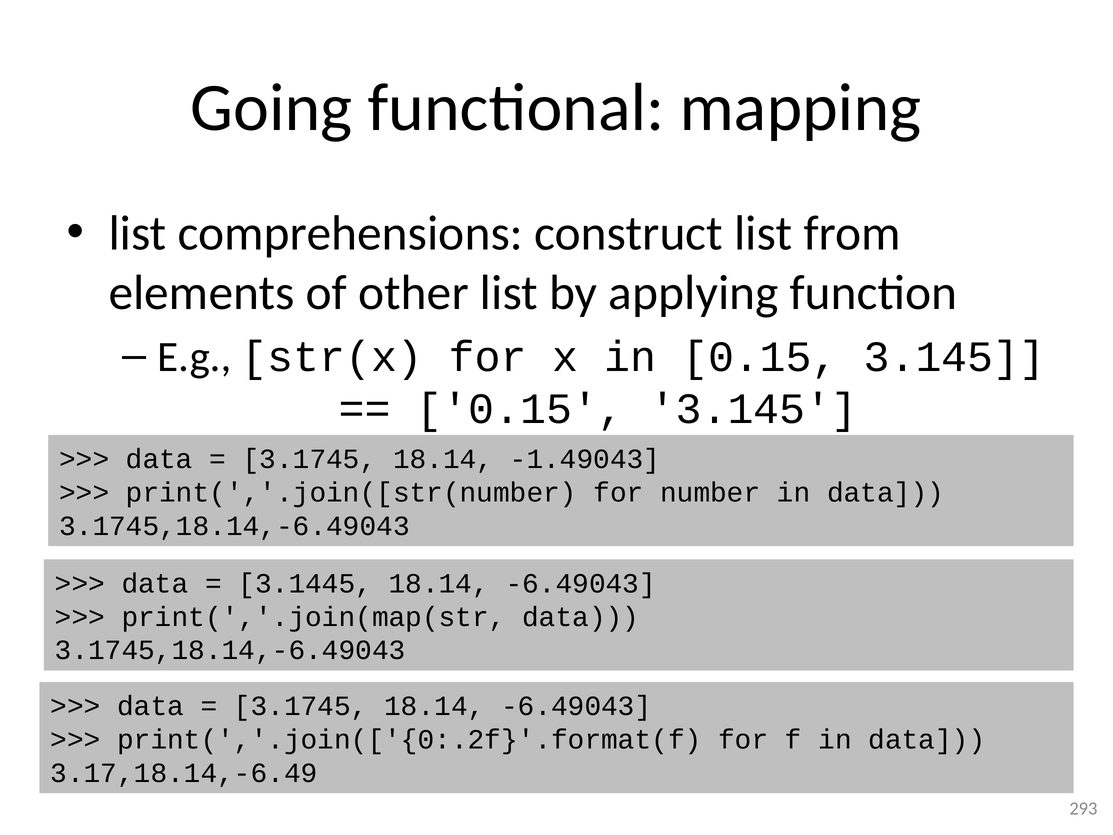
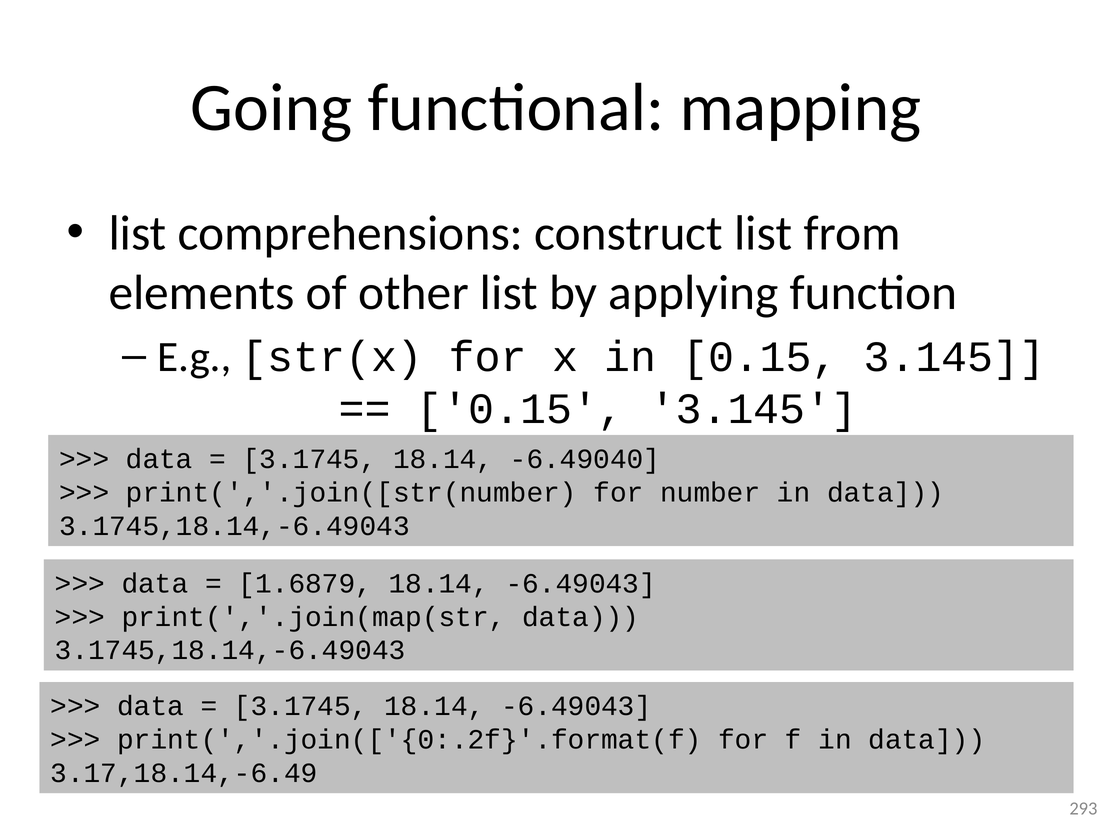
-1.49043: -1.49043 -> -6.49040 (585, 459)
3.1445: 3.1445 -> 1.6879 (305, 583)
